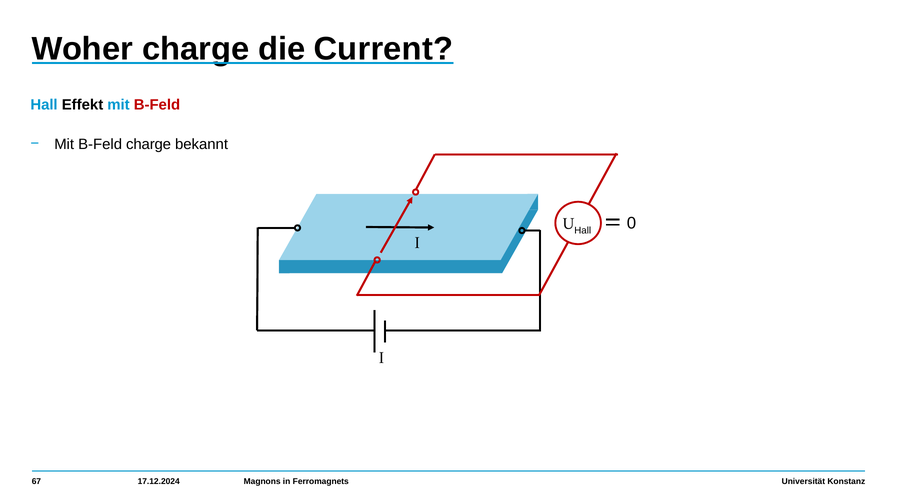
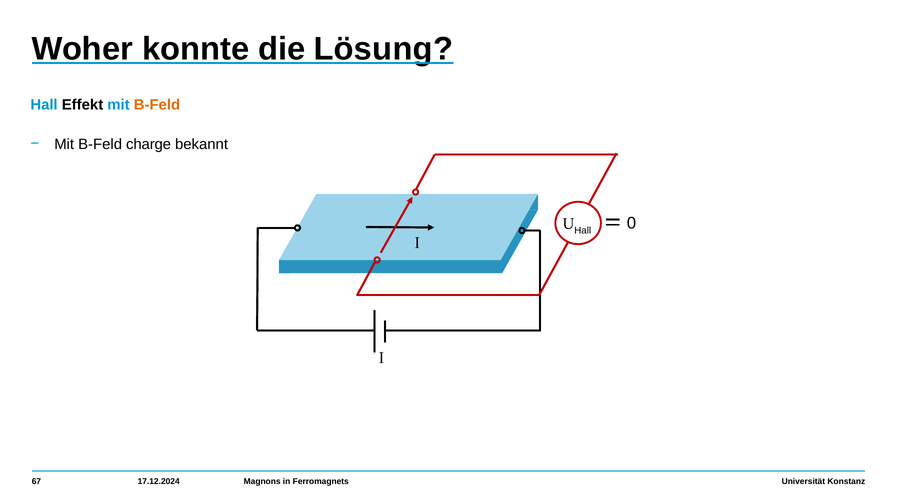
Woher charge: charge -> konnte (196, 49)
Current: Current -> Lösung (383, 49)
B-Feld colour: red -> orange (157, 105)
